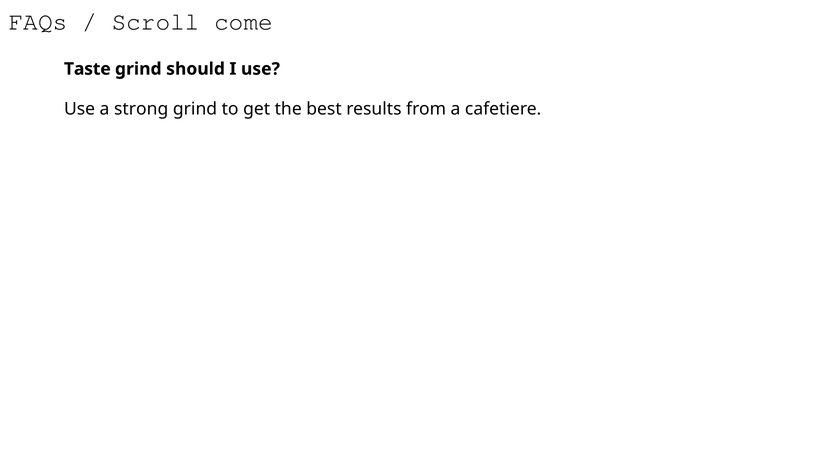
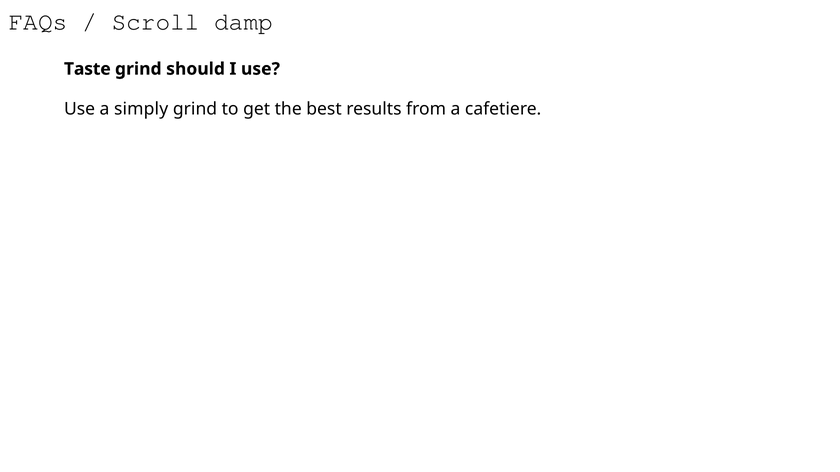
come: come -> damp (244, 22)
strong: strong -> simply (141, 109)
